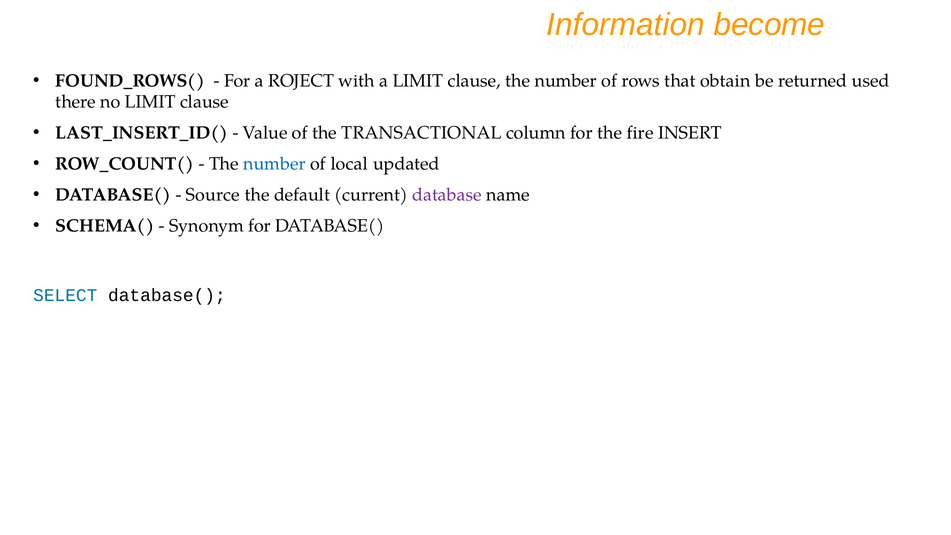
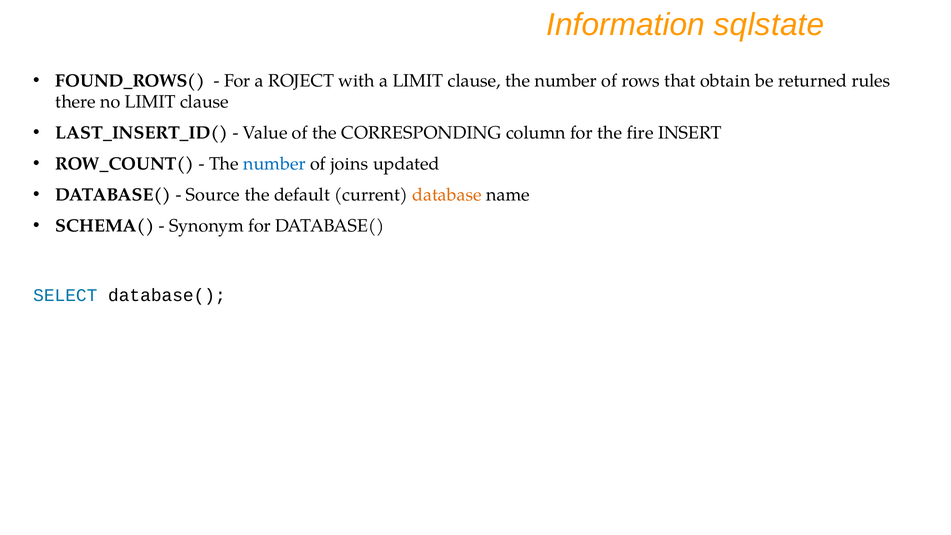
become: become -> sqlstate (769, 25)
used: used -> rules (871, 81)
TRANSACTIONAL: TRANSACTIONAL -> CORRESPONDING (421, 133)
local: local -> joins (349, 164)
database colour: purple -> orange (447, 195)
